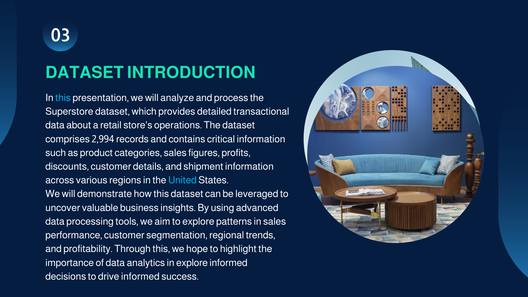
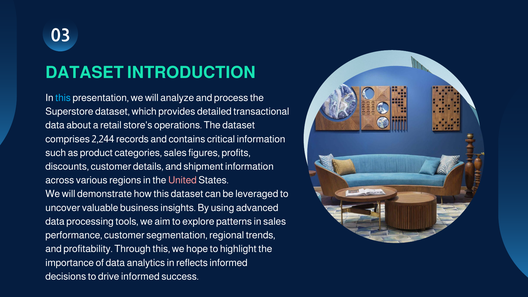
2,994: 2,994 -> 2,244 (103, 139)
United colour: light blue -> pink (182, 180)
in explore: explore -> reflects (192, 263)
